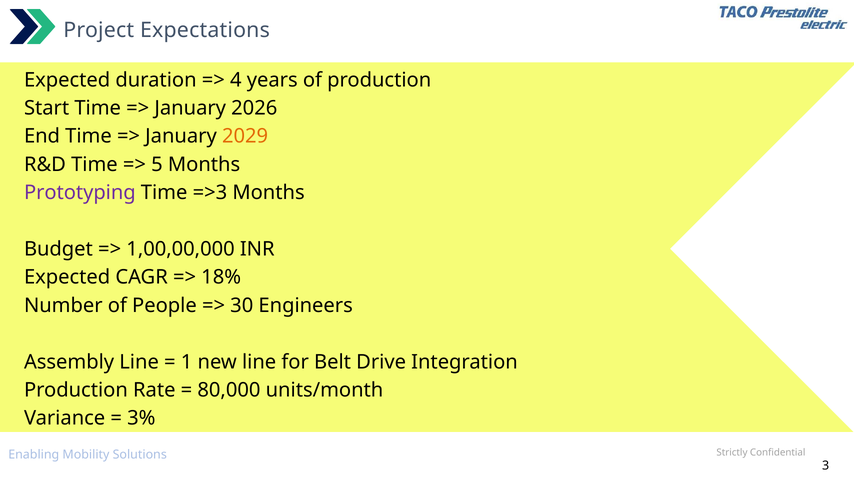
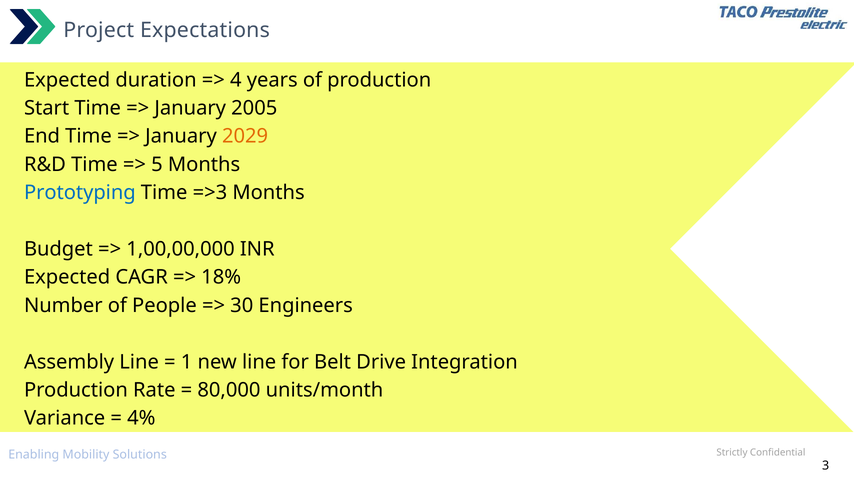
2026: 2026 -> 2005 (254, 108)
Prototyping colour: purple -> blue (80, 193)
3%: 3% -> 4% (141, 419)
